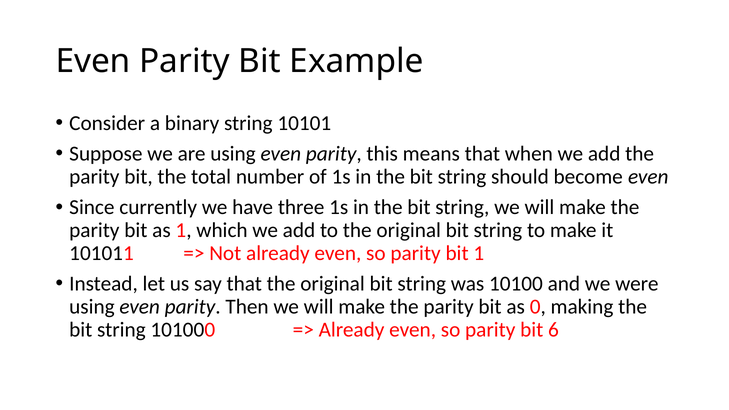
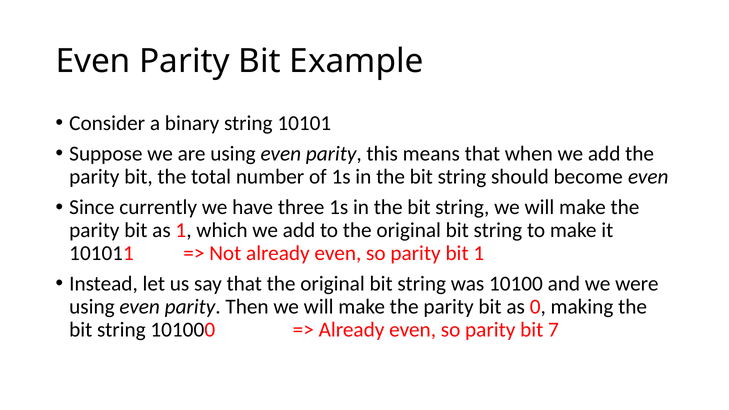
6: 6 -> 7 (554, 330)
